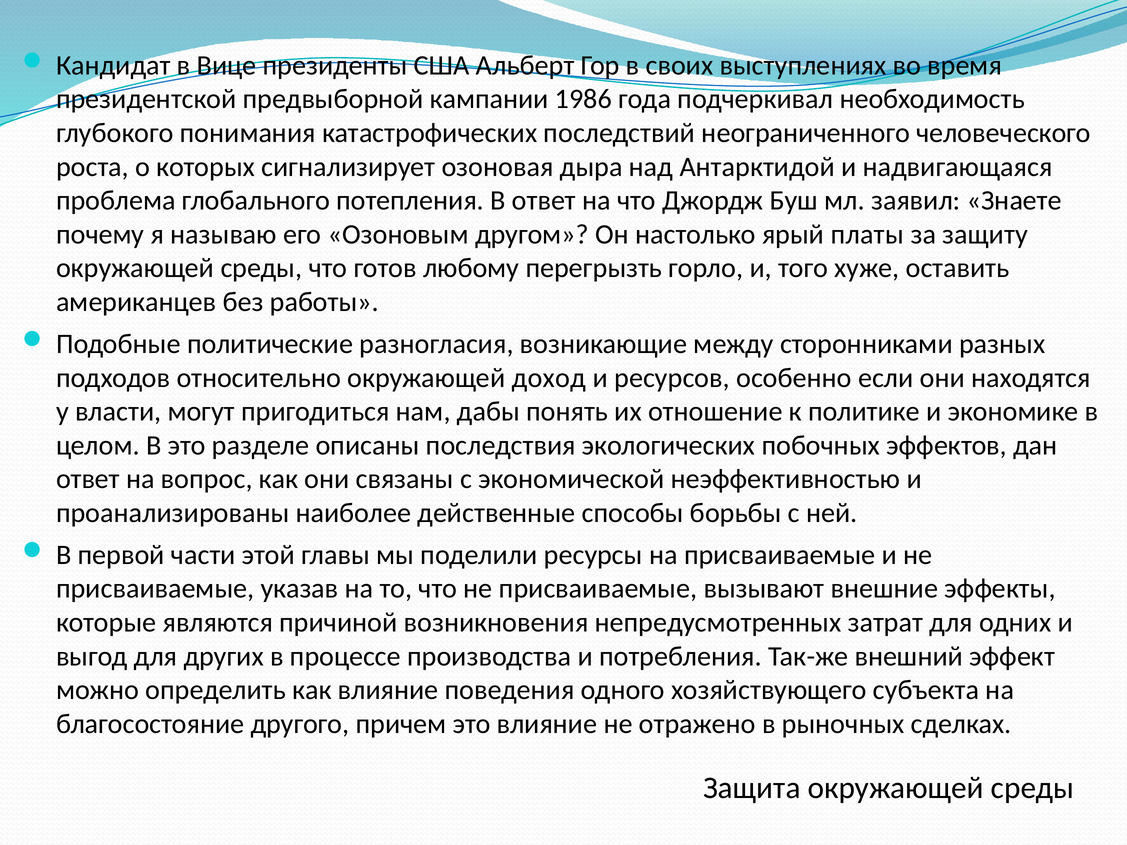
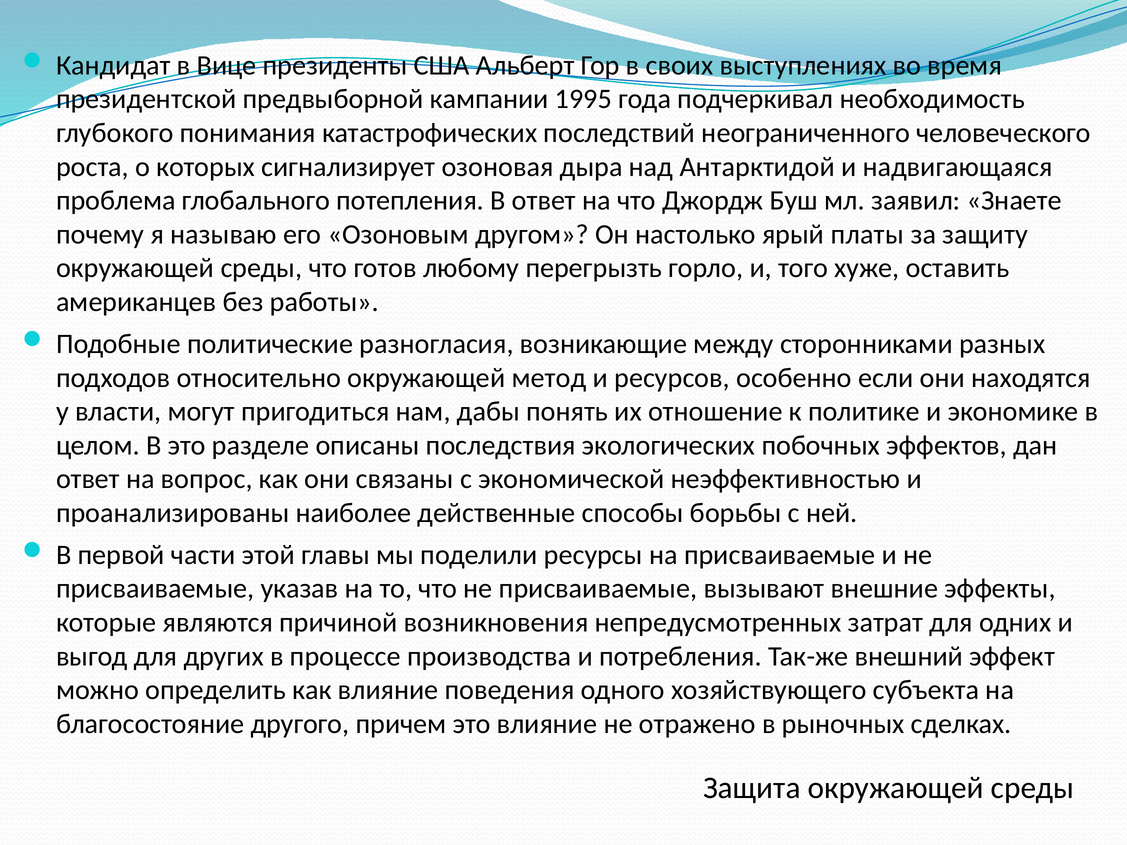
1986: 1986 -> 1995 (583, 99)
доход: доход -> метод (549, 378)
